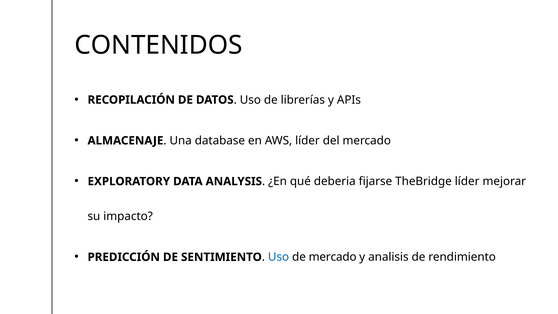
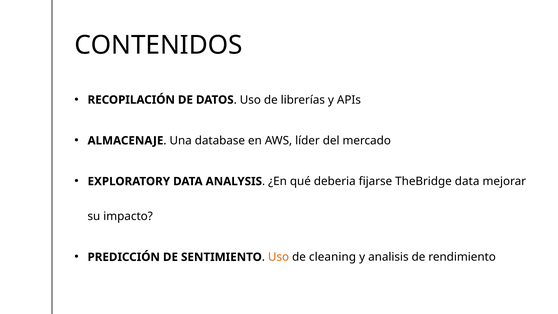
TheBridge líder: líder -> data (467, 181)
Uso colour: blue -> orange (279, 257)
de mercado: mercado -> cleaning (333, 257)
